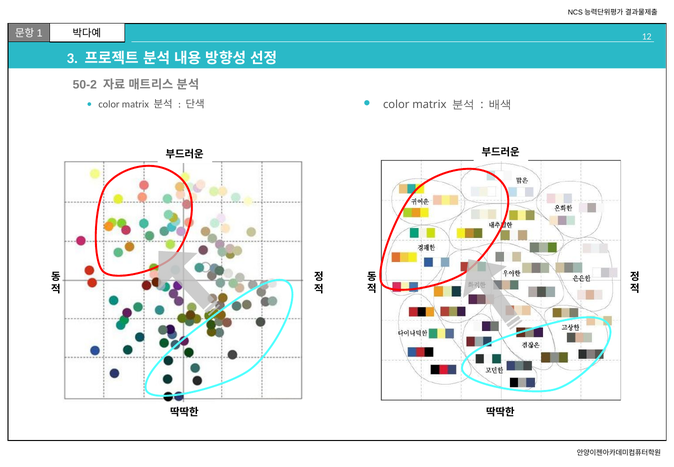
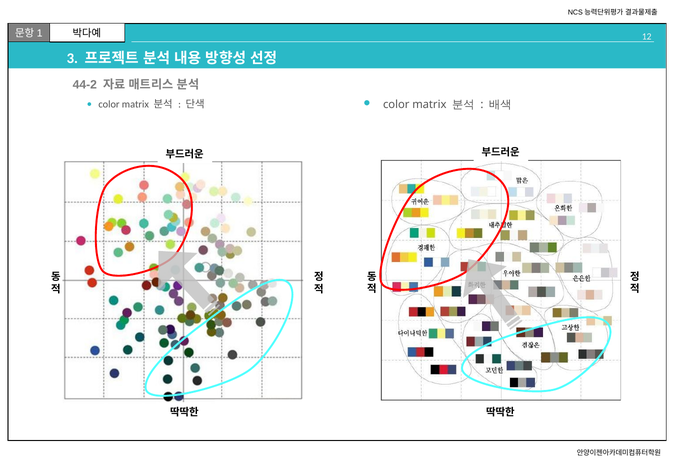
50-2: 50-2 -> 44-2 (85, 84)
